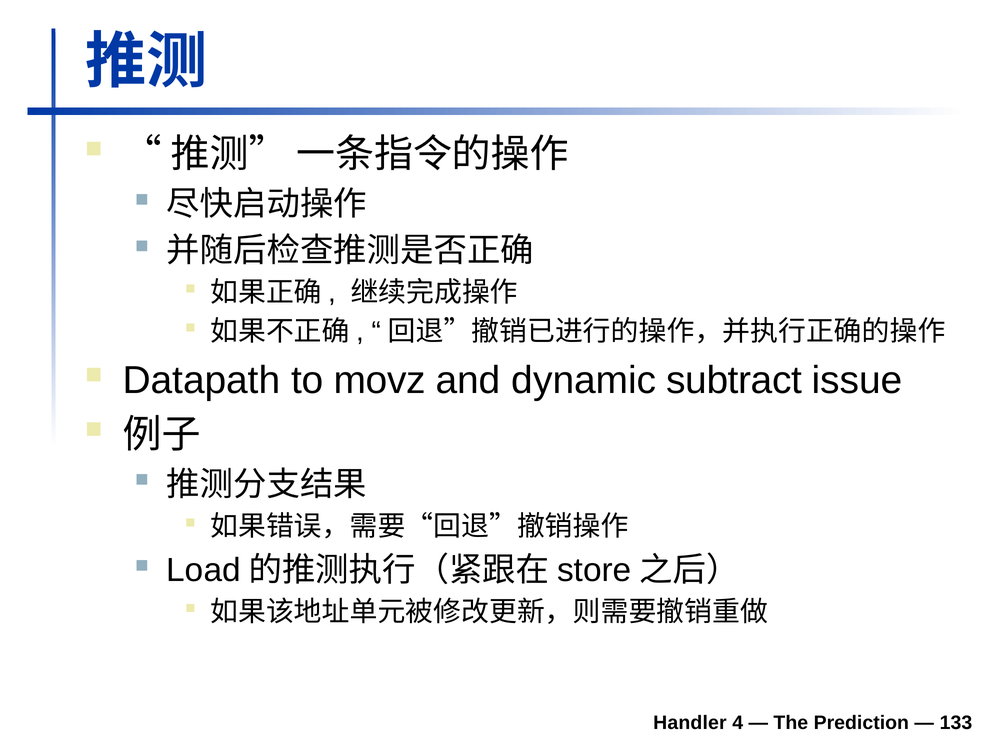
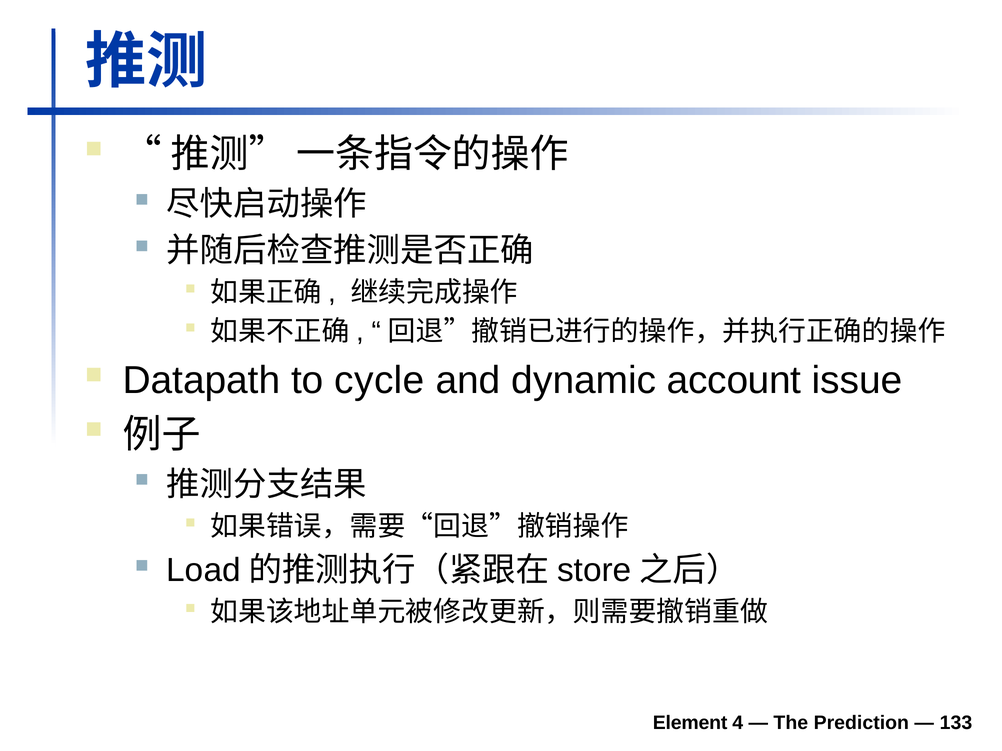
movz: movz -> cycle (379, 380)
subtract: subtract -> account (734, 380)
Handler: Handler -> Element (690, 723)
